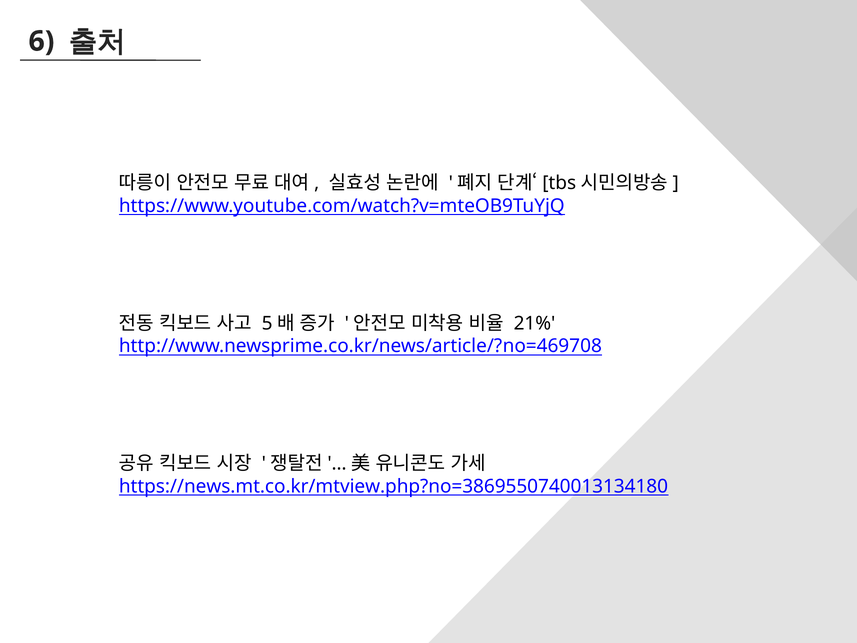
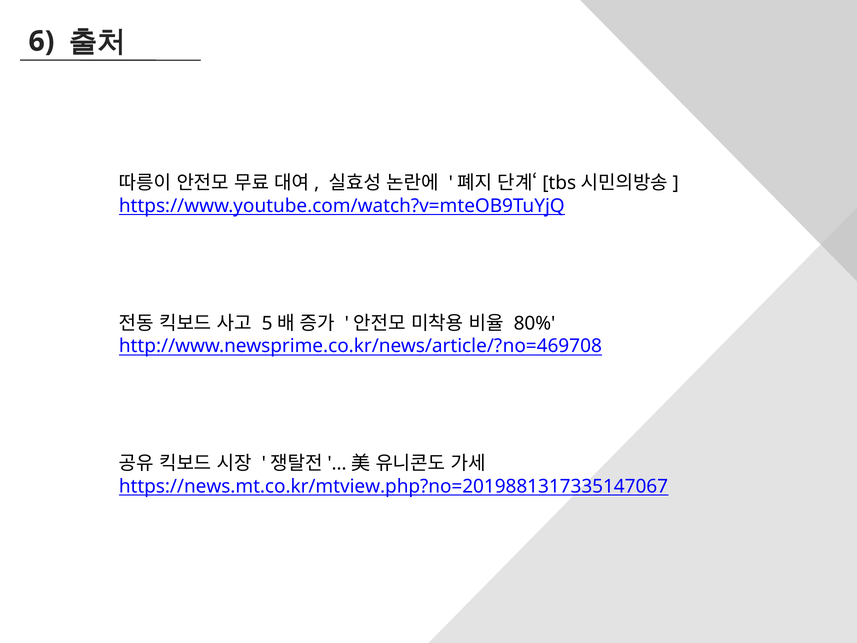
21%: 21% -> 80% (534, 323)
https://news.mt.co.kr/mtview.php?no=3869550740013134180: https://news.mt.co.kr/mtview.php?no=3869550740013134180 -> https://news.mt.co.kr/mtview.php?no=2019881317335147067 (393, 486)
